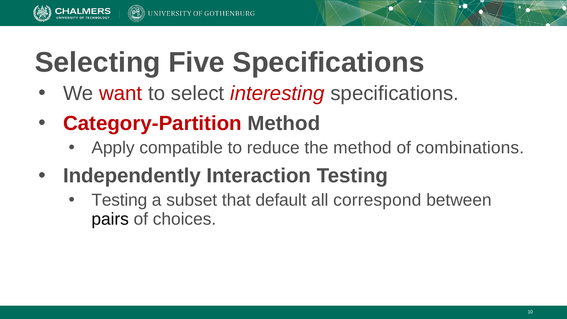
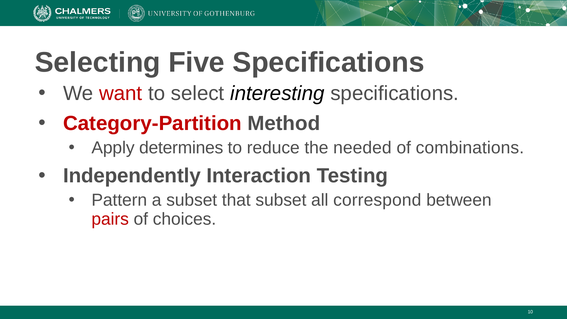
interesting colour: red -> black (277, 93)
compatible: compatible -> determines (181, 148)
the method: method -> needed (362, 148)
Testing: Testing -> Pattern (119, 200)
that default: default -> subset (281, 200)
pairs colour: black -> red (110, 219)
